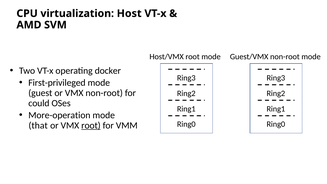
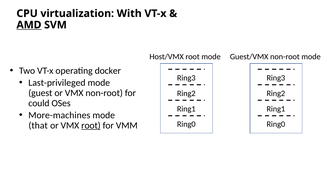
Host: Host -> With (129, 13)
AMD underline: none -> present (29, 25)
First-privileged: First-privileged -> Last-privileged (57, 83)
More-operation: More-operation -> More-machines (59, 115)
